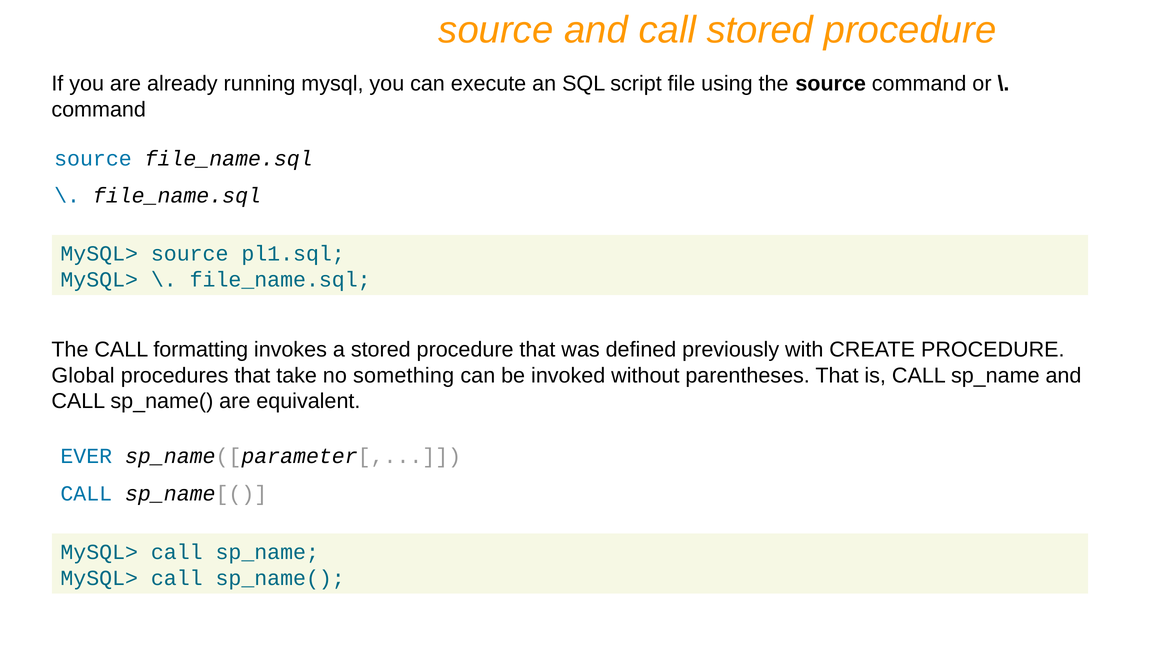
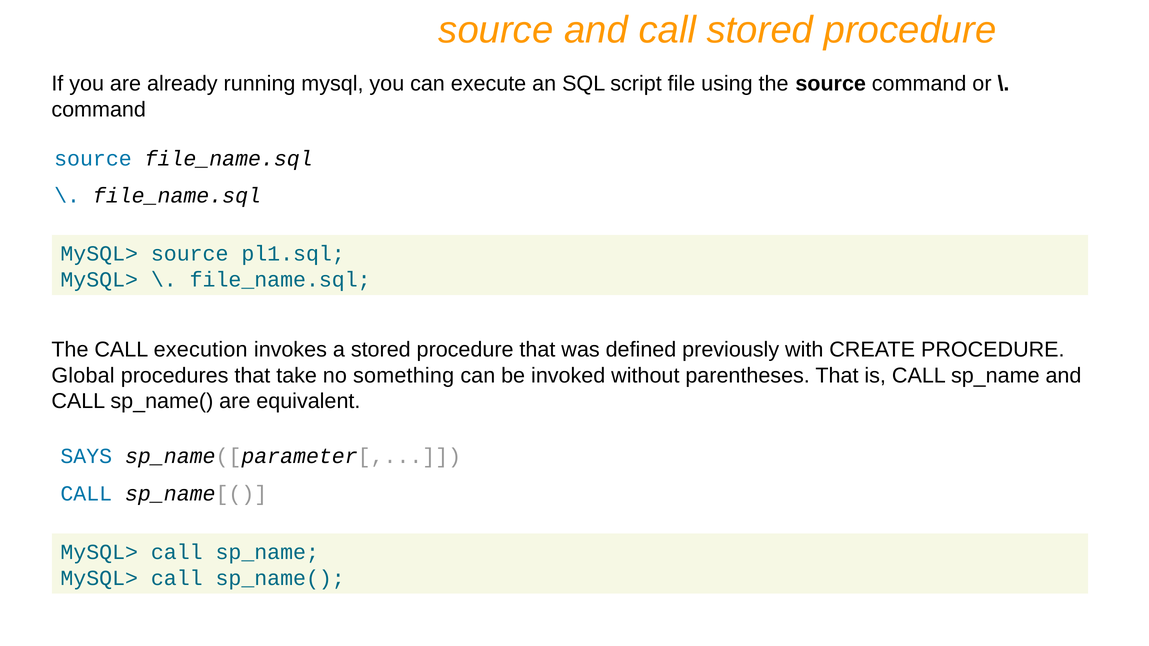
formatting: formatting -> execution (201, 350)
EVER: EVER -> SAYS (86, 457)
